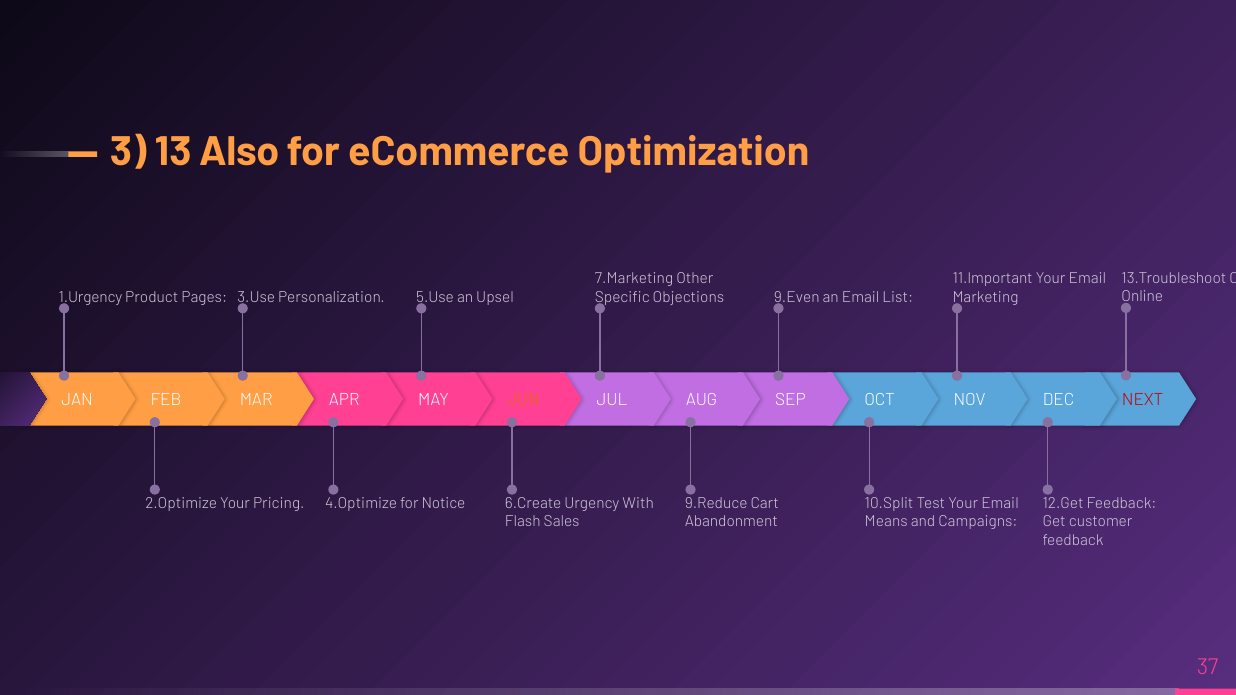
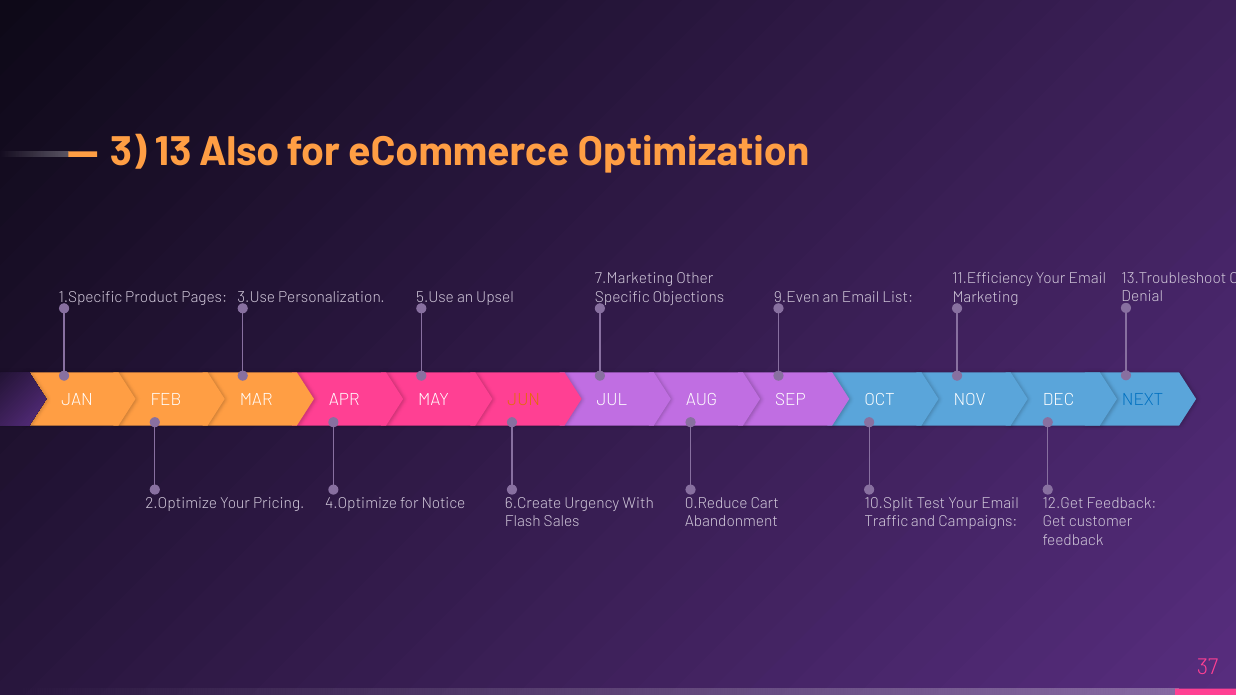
11.Important: 11.Important -> 11.Efficiency (993, 279)
Online: Online -> Denial (1142, 297)
1.Urgency: 1.Urgency -> 1.Specific (90, 297)
NEXT colour: red -> blue (1143, 400)
9.Reduce: 9.Reduce -> 0.Reduce (716, 503)
Means: Means -> Traffic (886, 522)
